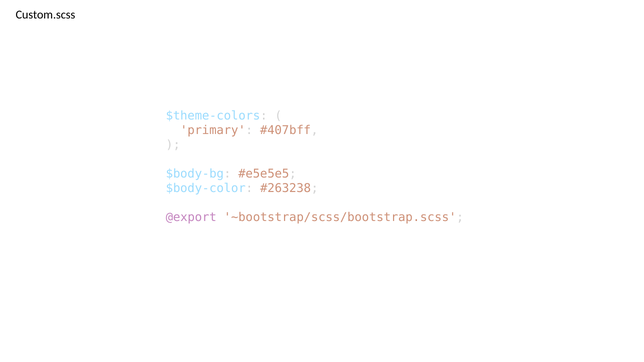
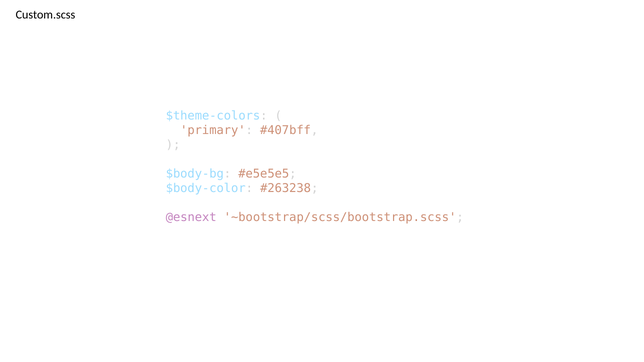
@export: @export -> @esnext (191, 217)
